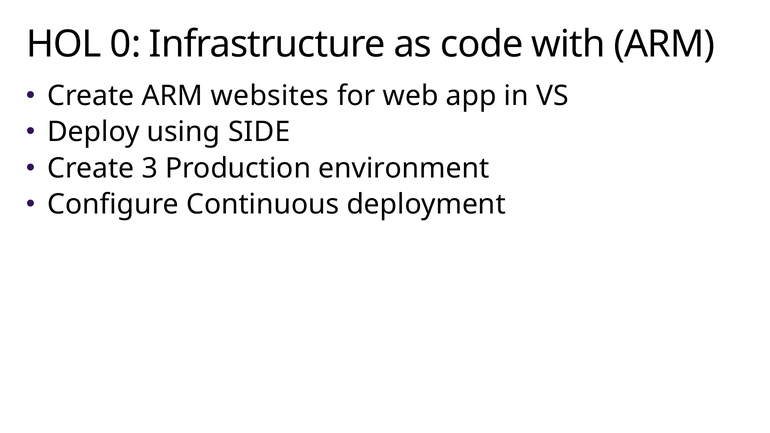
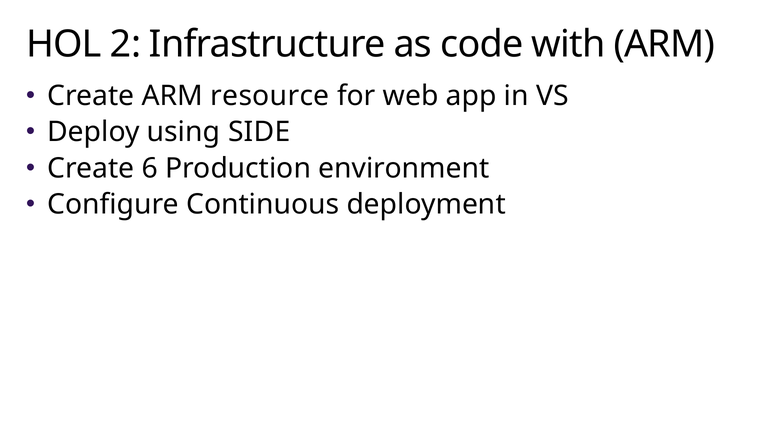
0: 0 -> 2 (126, 44)
websites: websites -> resource (270, 96)
3: 3 -> 6 (150, 168)
